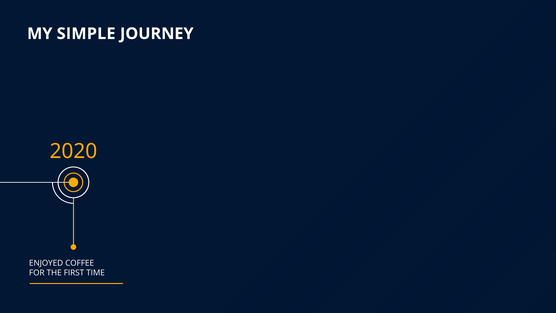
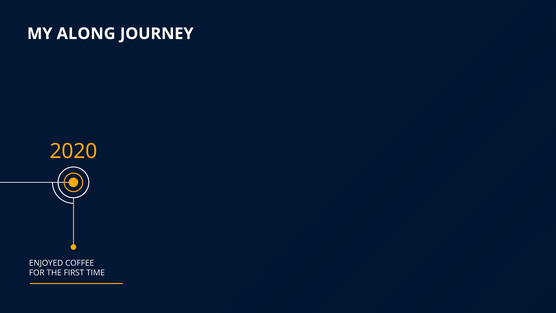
SIMPLE: SIMPLE -> ALONG (86, 34)
